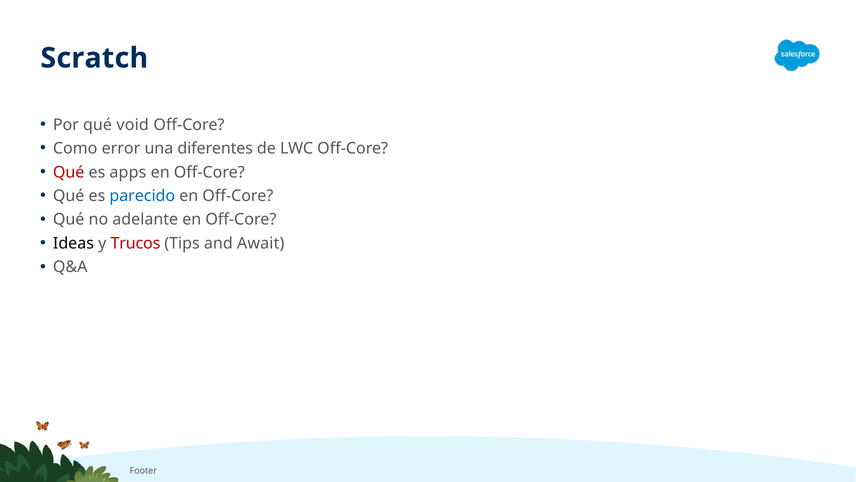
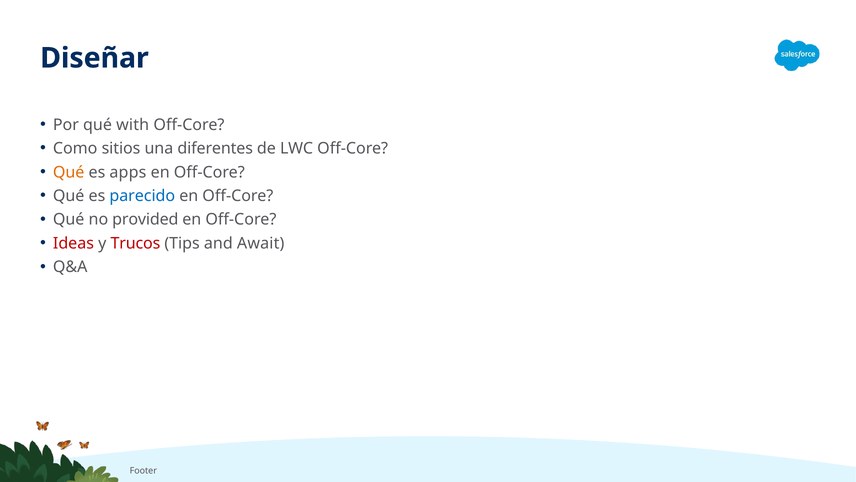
Scratch: Scratch -> Diseñar (94, 58)
void: void -> with (133, 125)
error: error -> sitios (121, 148)
Qué colour: red -> orange (69, 172)
adelante: adelante -> provided (145, 220)
Ideas colour: black -> red (73, 243)
